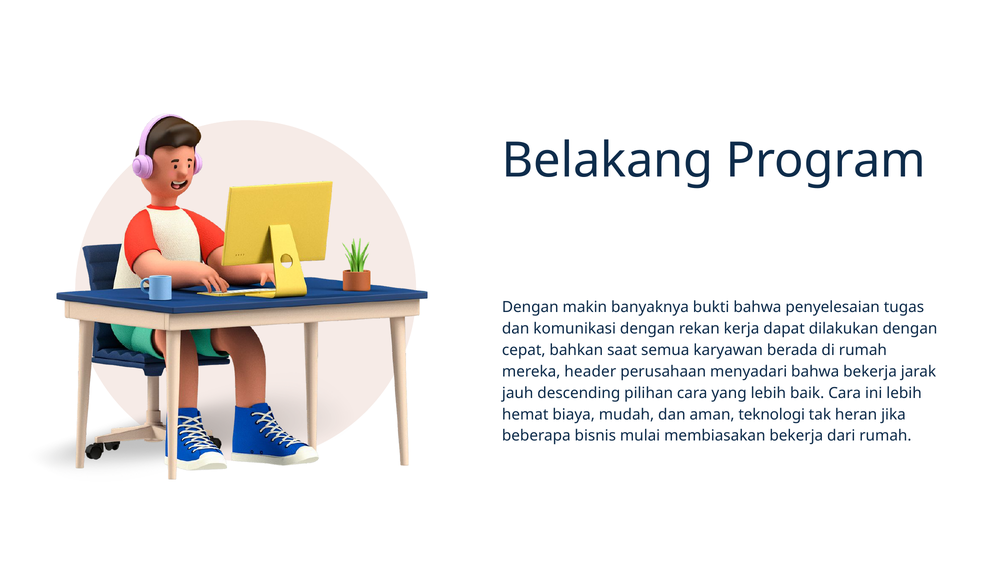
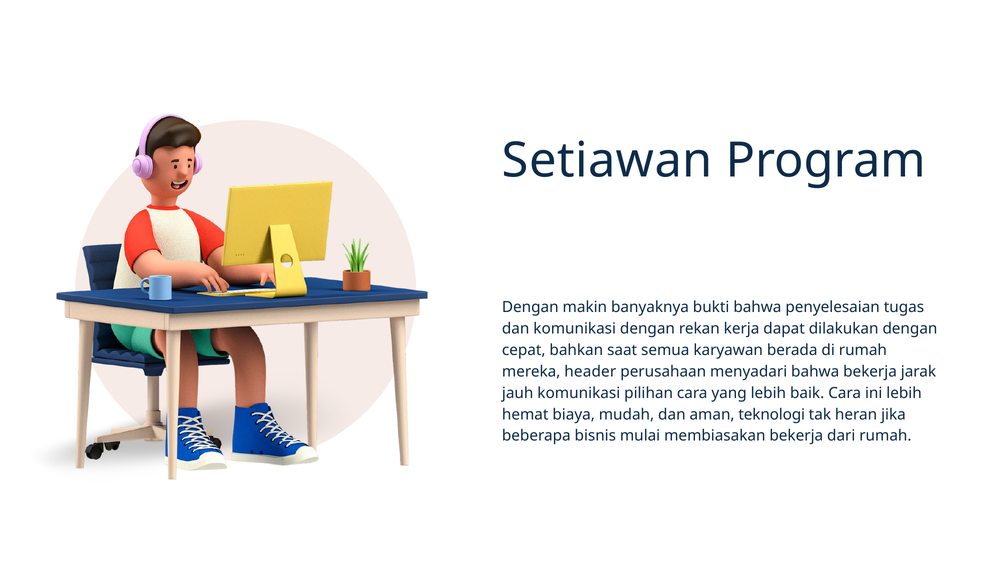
Belakang: Belakang -> Setiawan (607, 161)
jauh descending: descending -> komunikasi (579, 393)
